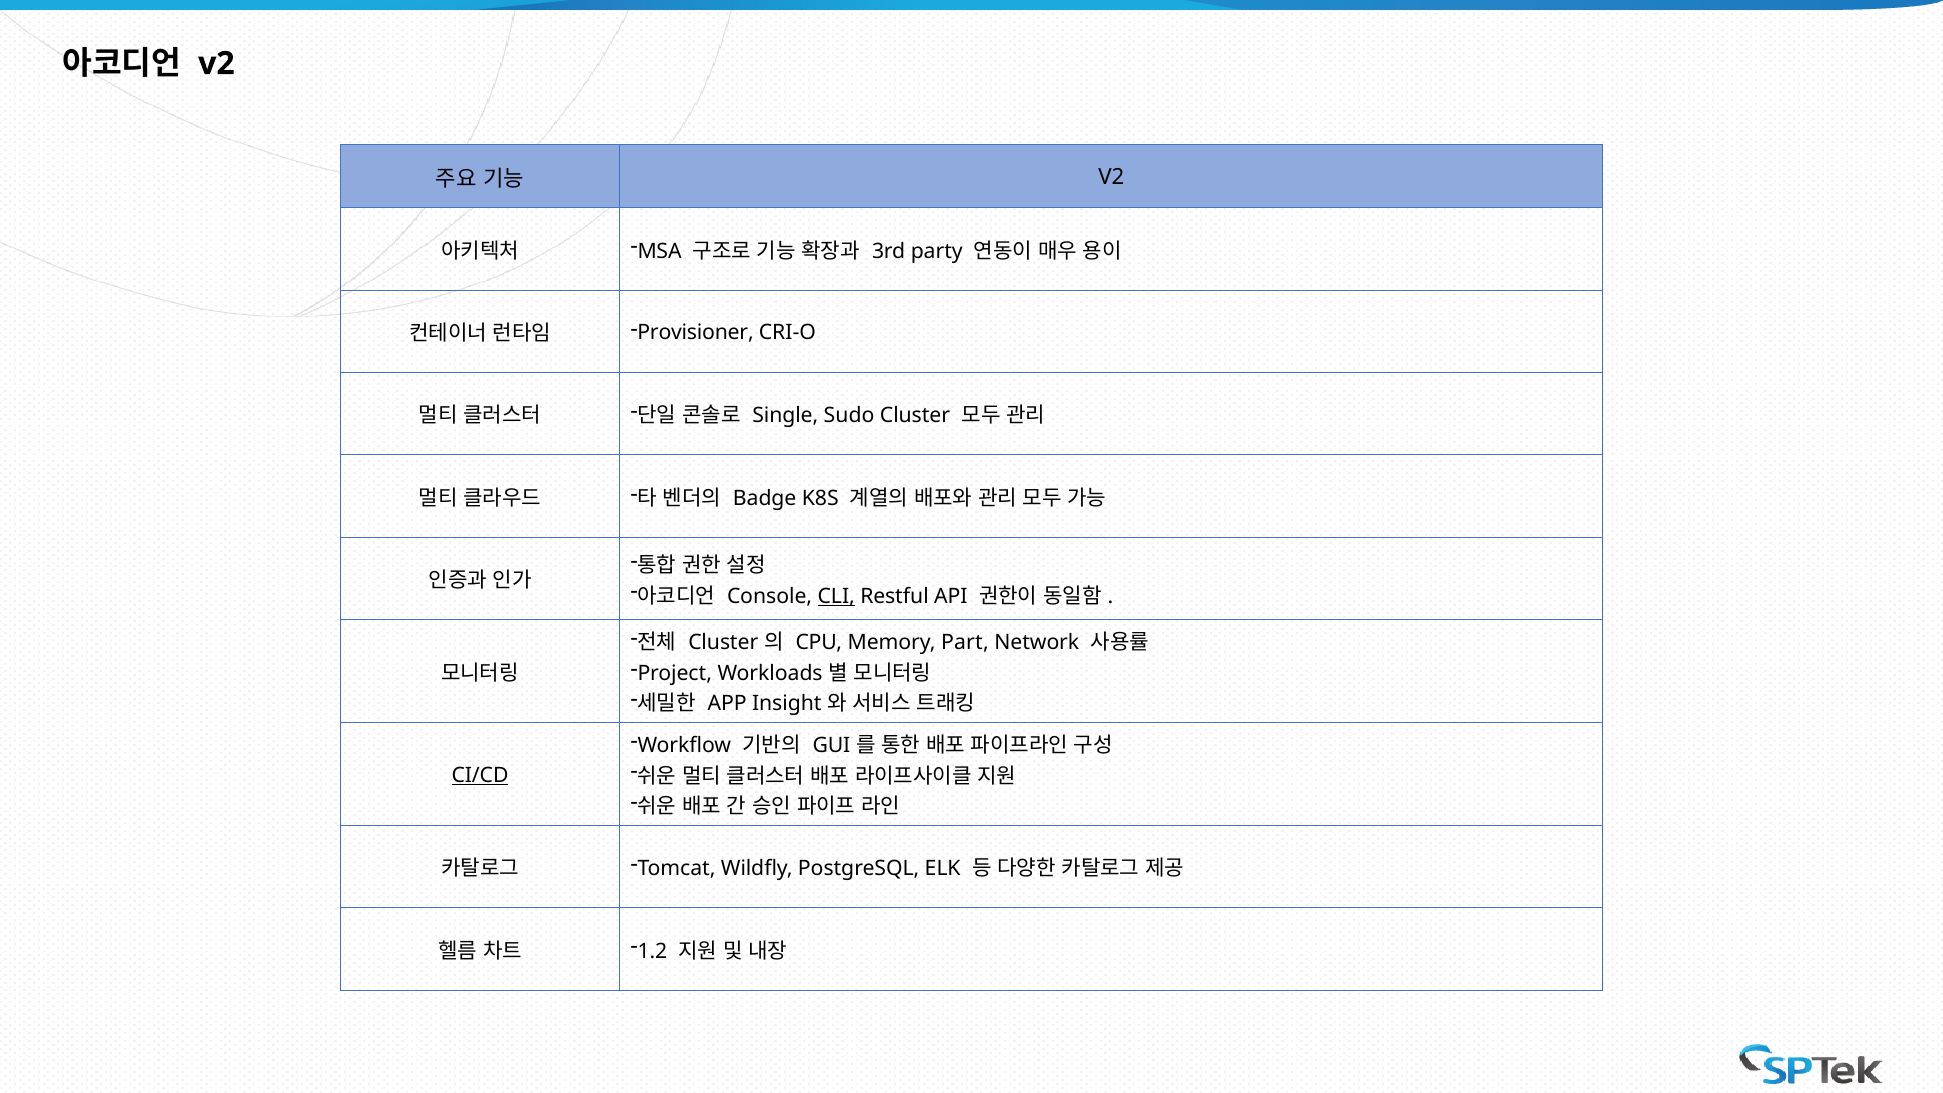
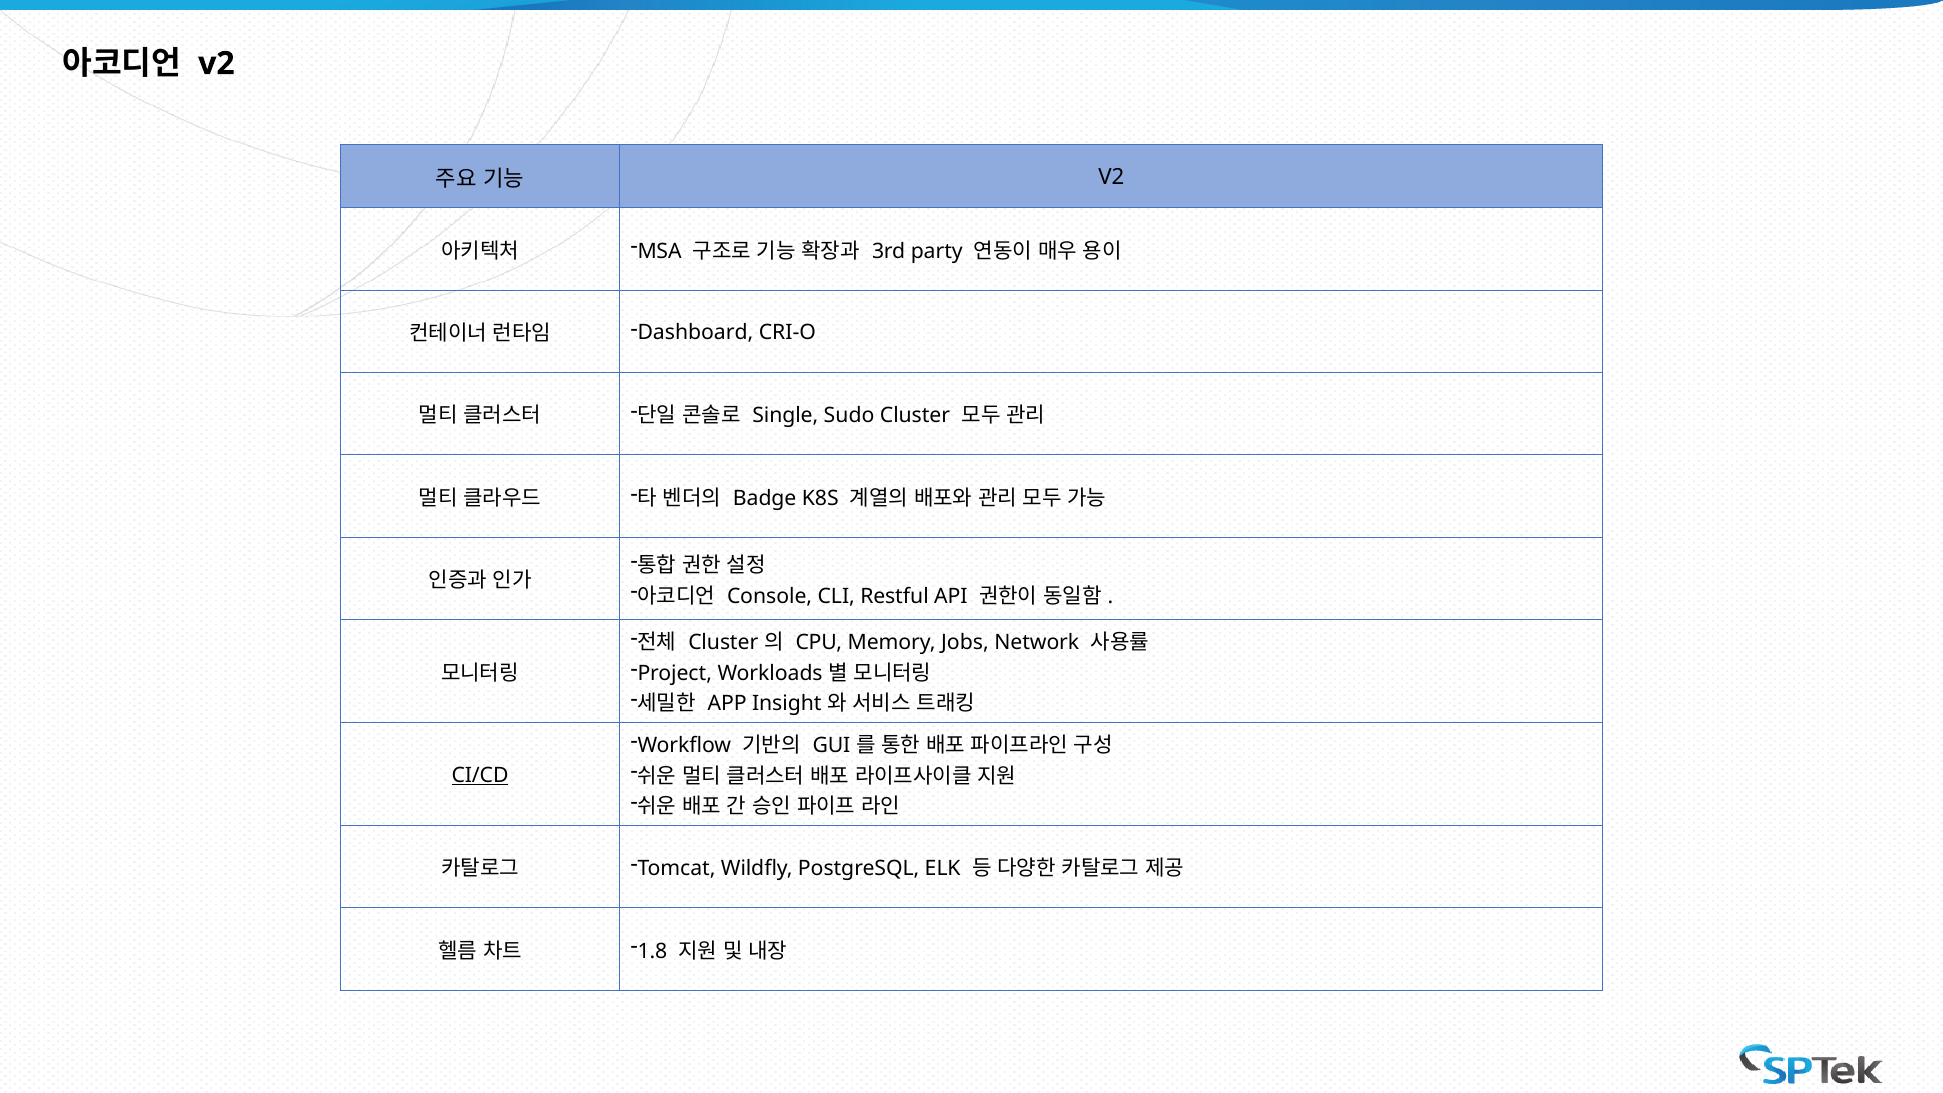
Provisioner: Provisioner -> Dashboard (695, 333)
CLI underline: present -> none (836, 596)
Part: Part -> Jobs (965, 643)
1.2: 1.2 -> 1.8 (652, 951)
